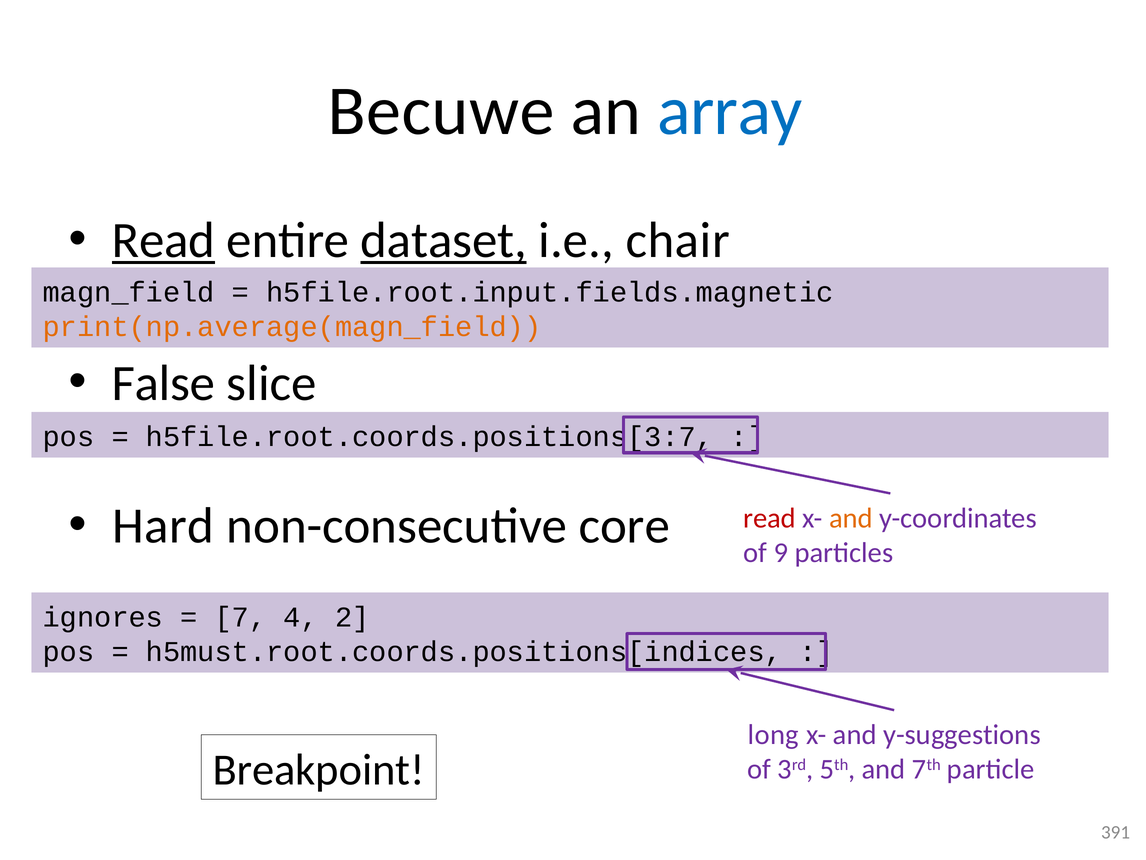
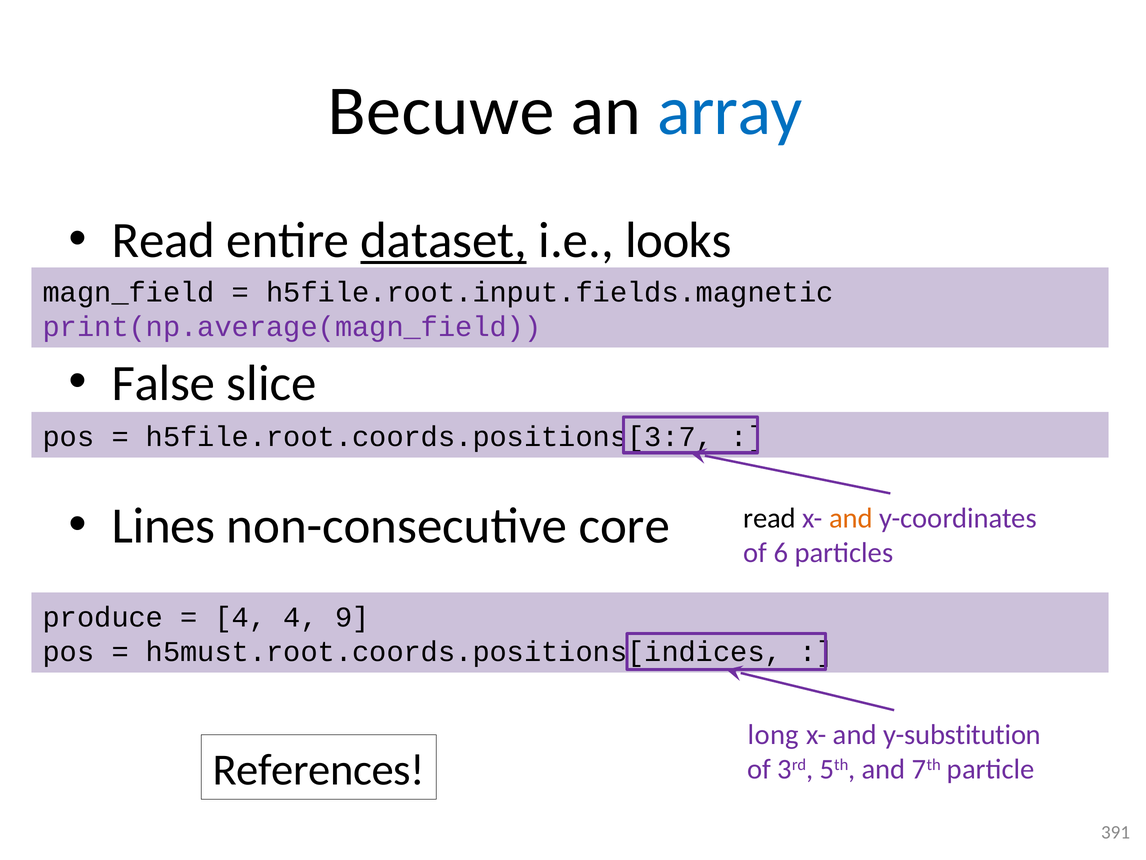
Read underline: present -> none (163, 240)
chair: chair -> looks (678, 240)
print(np.average(magn_field colour: orange -> purple (292, 326)
Hard: Hard -> Lines (164, 526)
read colour: red -> black (770, 518)
9: 9 -> 6 (781, 552)
ignores: ignores -> produce (103, 617)
7: 7 -> 4 (240, 617)
2: 2 -> 9 (352, 617)
y-suggestions: y-suggestions -> y-substitution (962, 735)
Breakpoint: Breakpoint -> References (319, 770)
